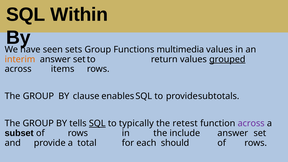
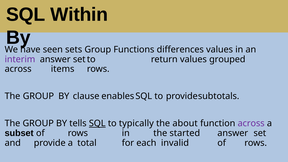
multimedia: multimedia -> differences (180, 50)
interim colour: orange -> purple (20, 59)
grouped underline: present -> none (227, 59)
retest: retest -> about (185, 123)
include: include -> started (185, 133)
should: should -> invalid (175, 143)
